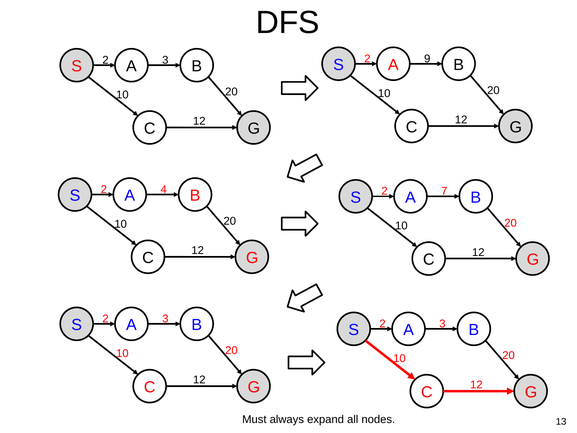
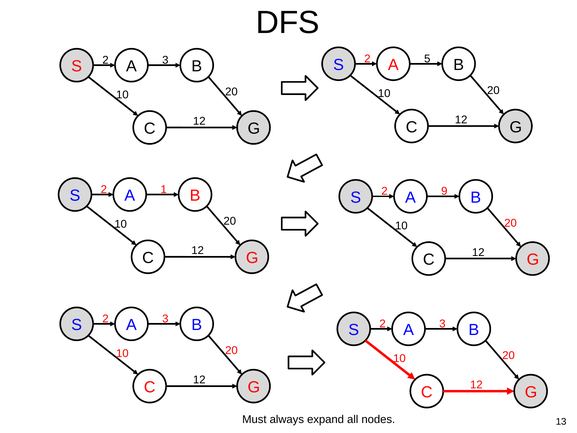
9: 9 -> 5 (427, 59)
4: 4 -> 1 (164, 189)
7: 7 -> 9 (444, 191)
